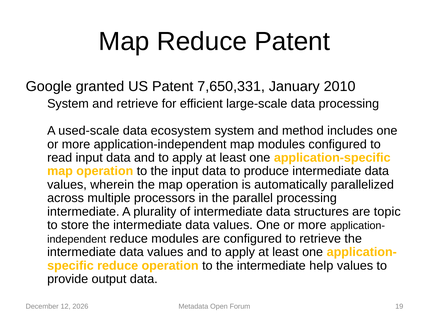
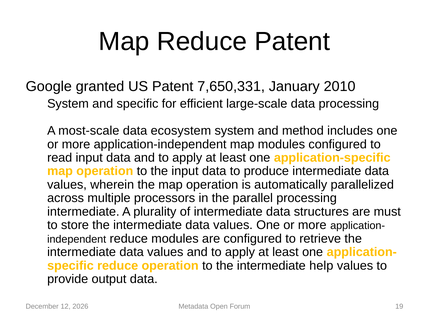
and retrieve: retrieve -> specific (138, 104)
used-scale: used-scale -> most-scale (89, 131)
topic: topic -> must (387, 212)
